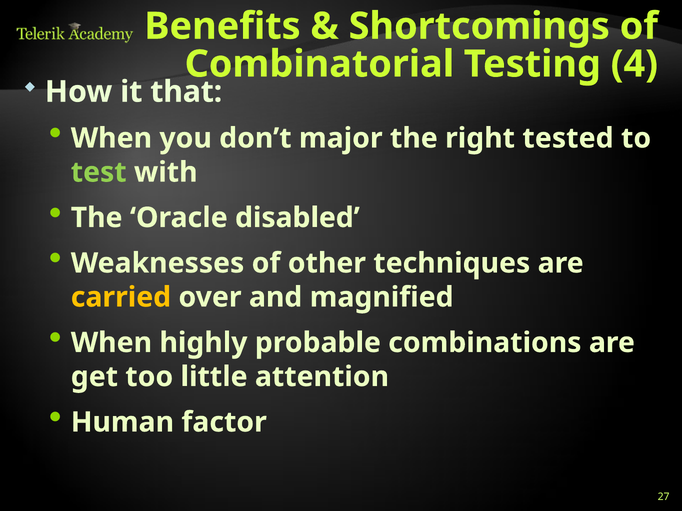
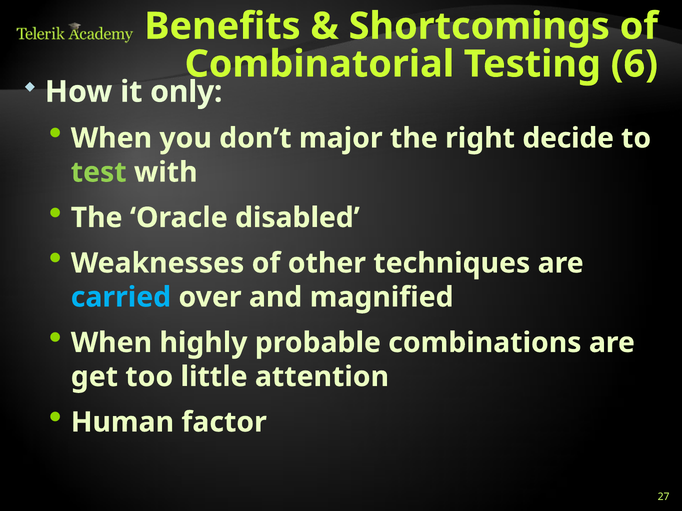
4: 4 -> 6 (634, 64)
that: that -> only (186, 92)
tested: tested -> decide (568, 138)
carried colour: yellow -> light blue (121, 298)
